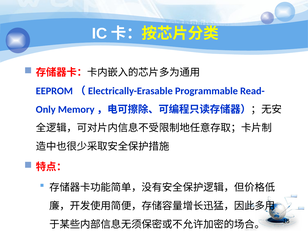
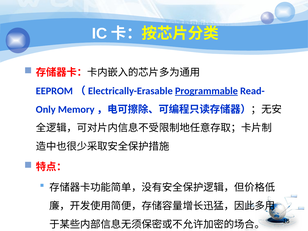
Programmable underline: none -> present (206, 91)
